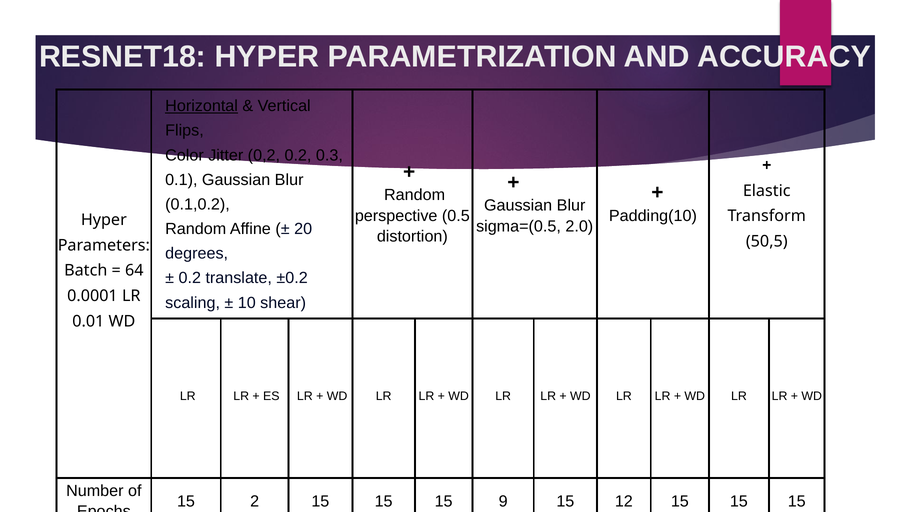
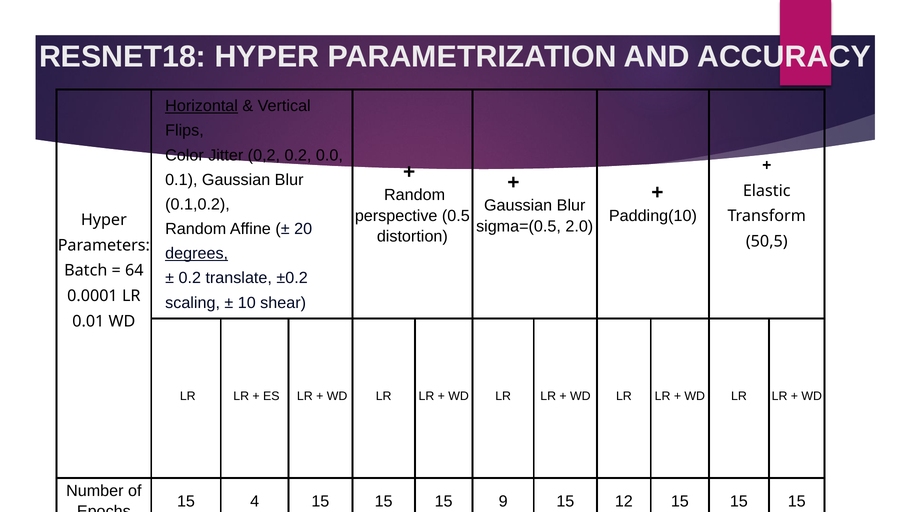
0.3: 0.3 -> 0.0 (329, 155)
degrees underline: none -> present (197, 254)
2: 2 -> 4 (255, 502)
